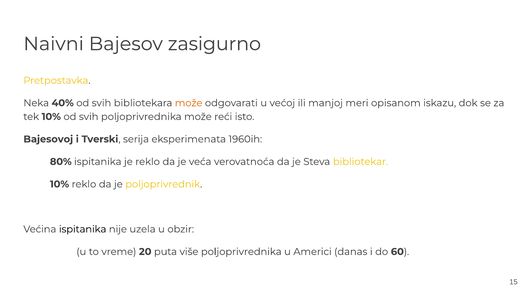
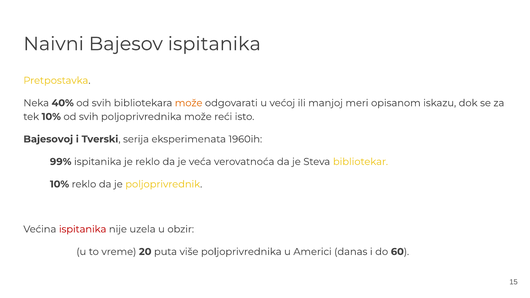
Bajesov zasigurno: zasigurno -> ispitanika (214, 44)
80%: 80% -> 99% (61, 162)
ispitanika colour: black -> red (83, 229)
